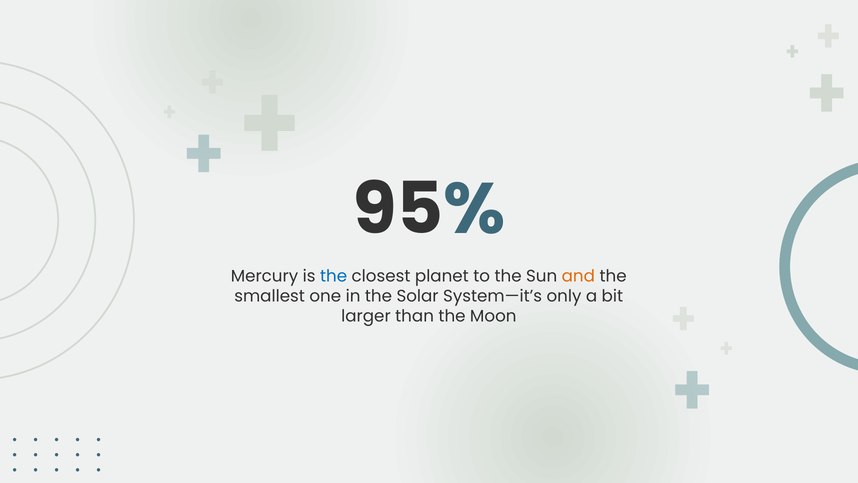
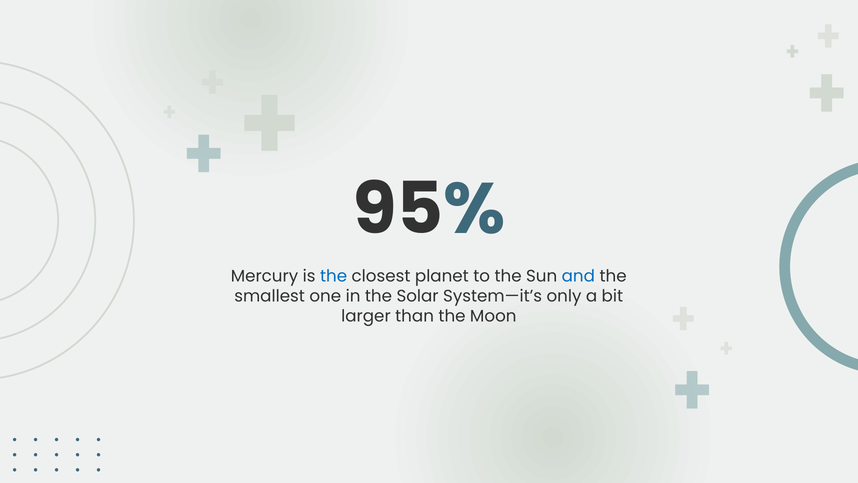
and colour: orange -> blue (578, 276)
